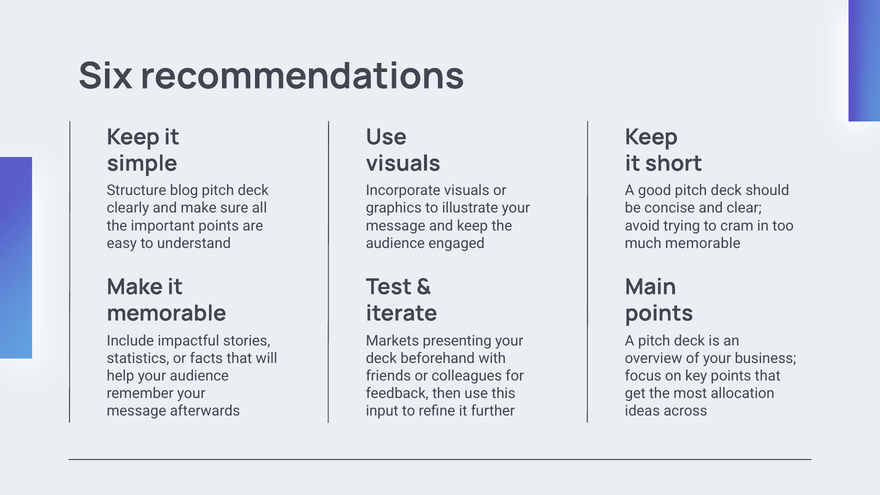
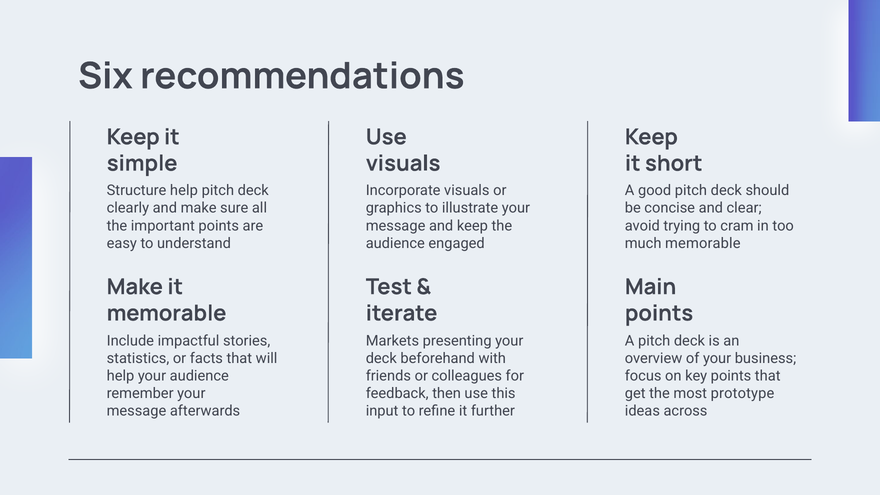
Structure blog: blog -> help (184, 191)
allocation: allocation -> prototype (743, 393)
